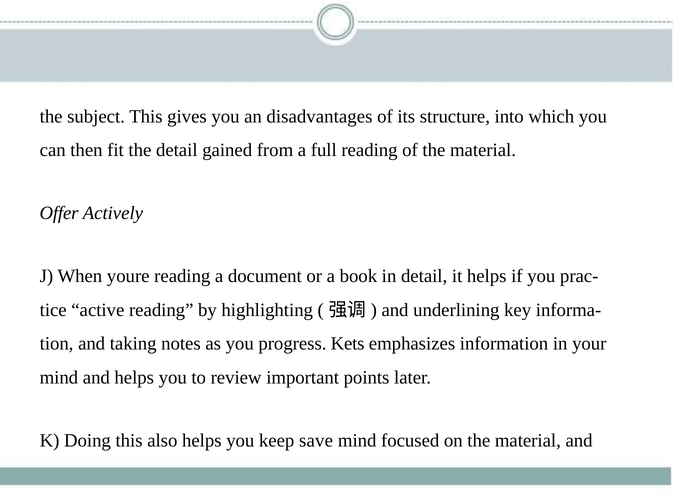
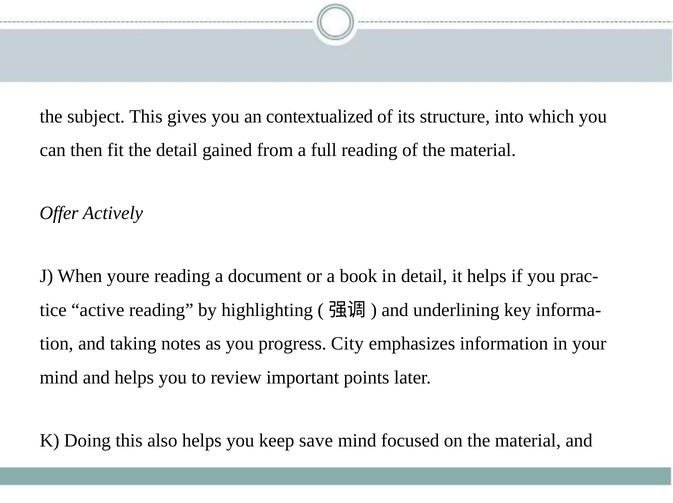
disadvantages: disadvantages -> contextualized (320, 117)
Kets: Kets -> City (347, 344)
